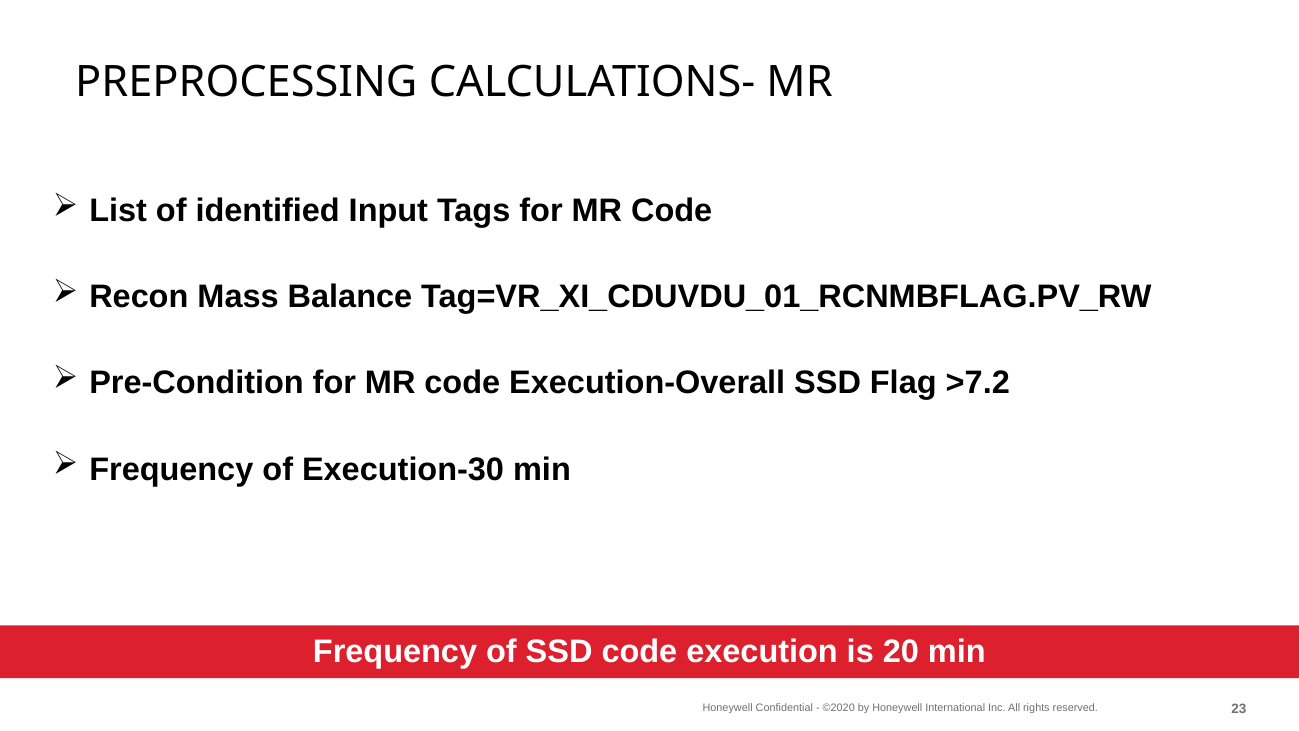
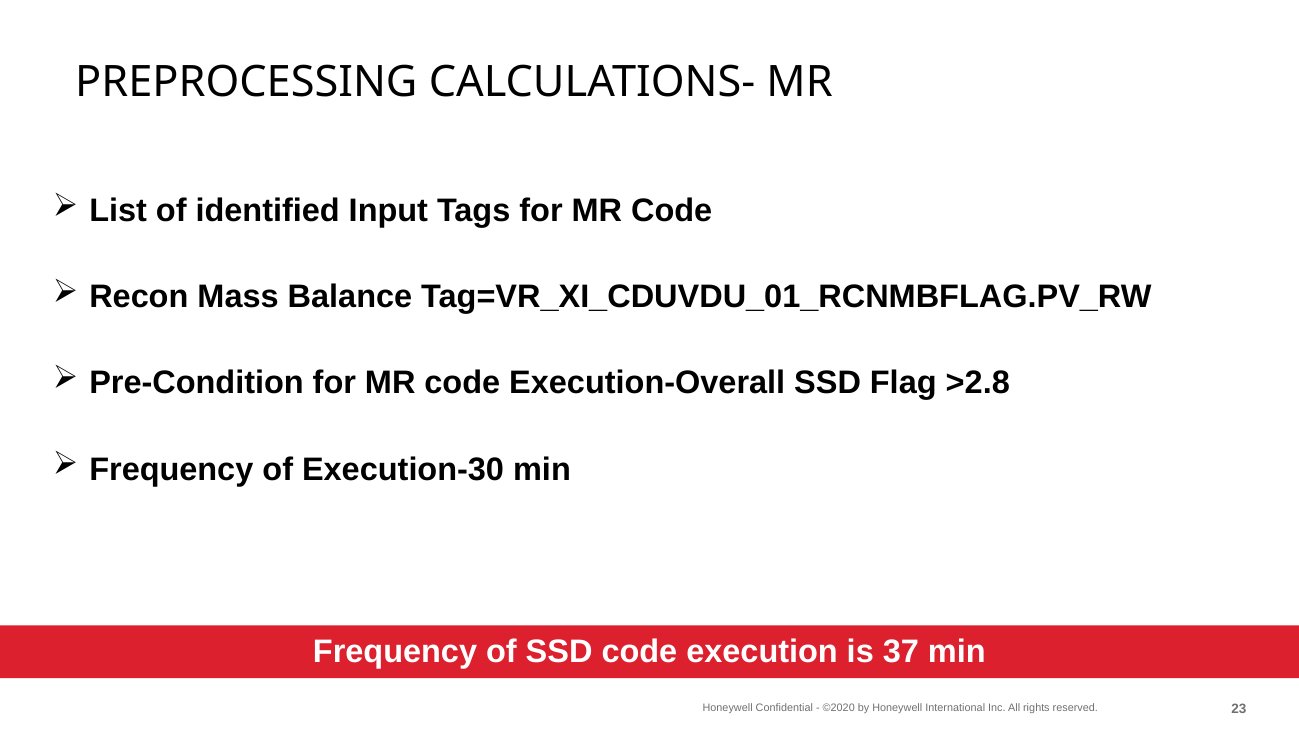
>7.2: >7.2 -> >2.8 (978, 383)
20: 20 -> 37 (901, 651)
